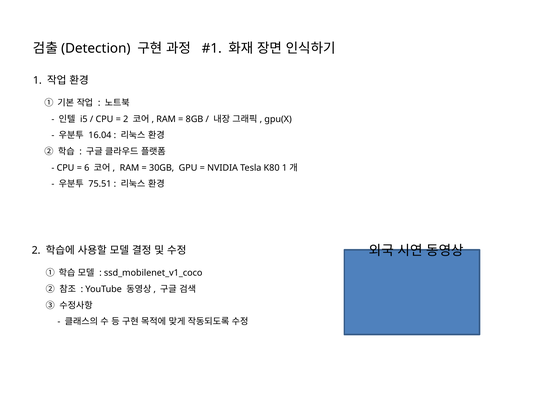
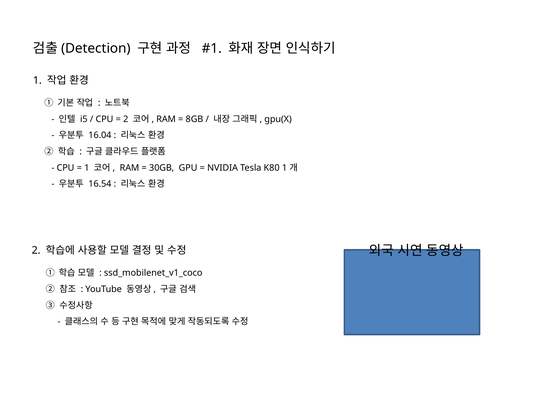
6: 6 -> 1 (87, 168)
75.51: 75.51 -> 16.54 (100, 184)
